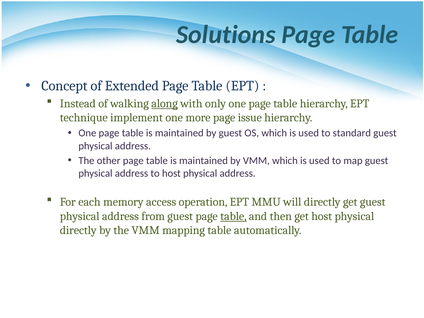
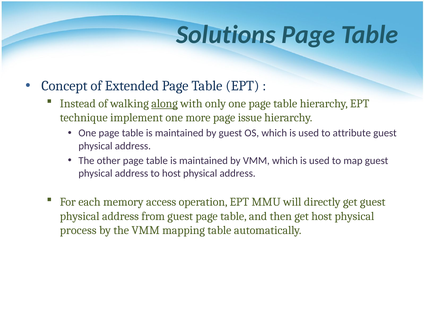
standard: standard -> attribute (352, 133)
table underline: present -> none (233, 216)
directly: directly -> process (78, 230)
